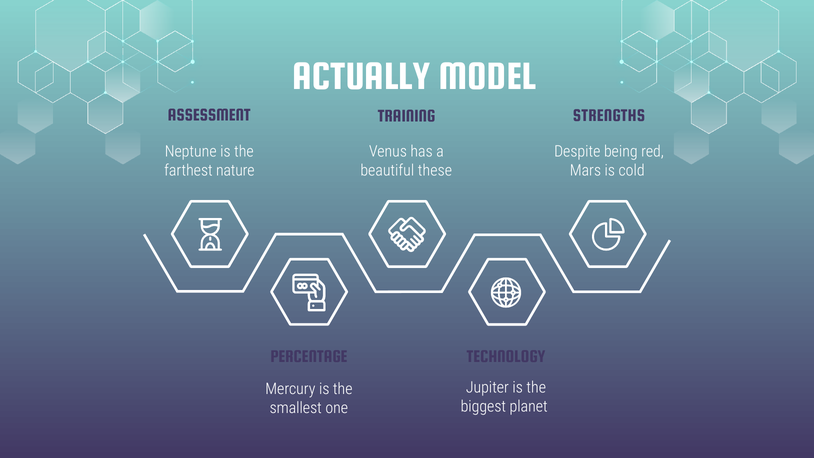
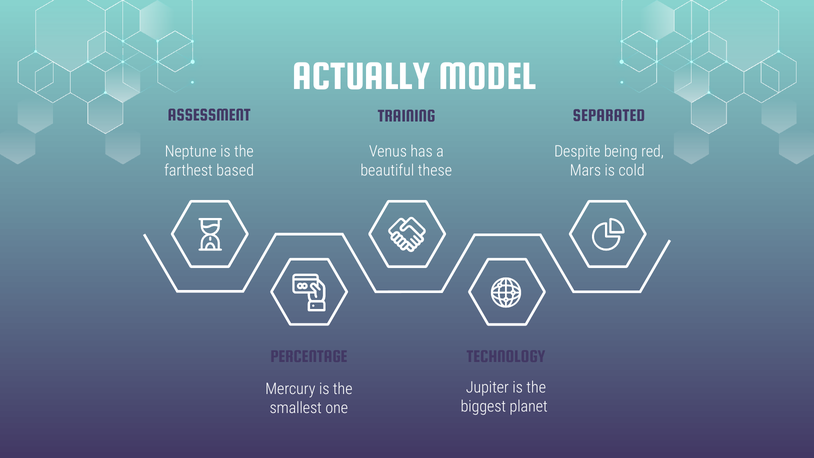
STRENGTHS: STRENGTHS -> SEPARATED (609, 115)
nature: nature -> based (235, 170)
